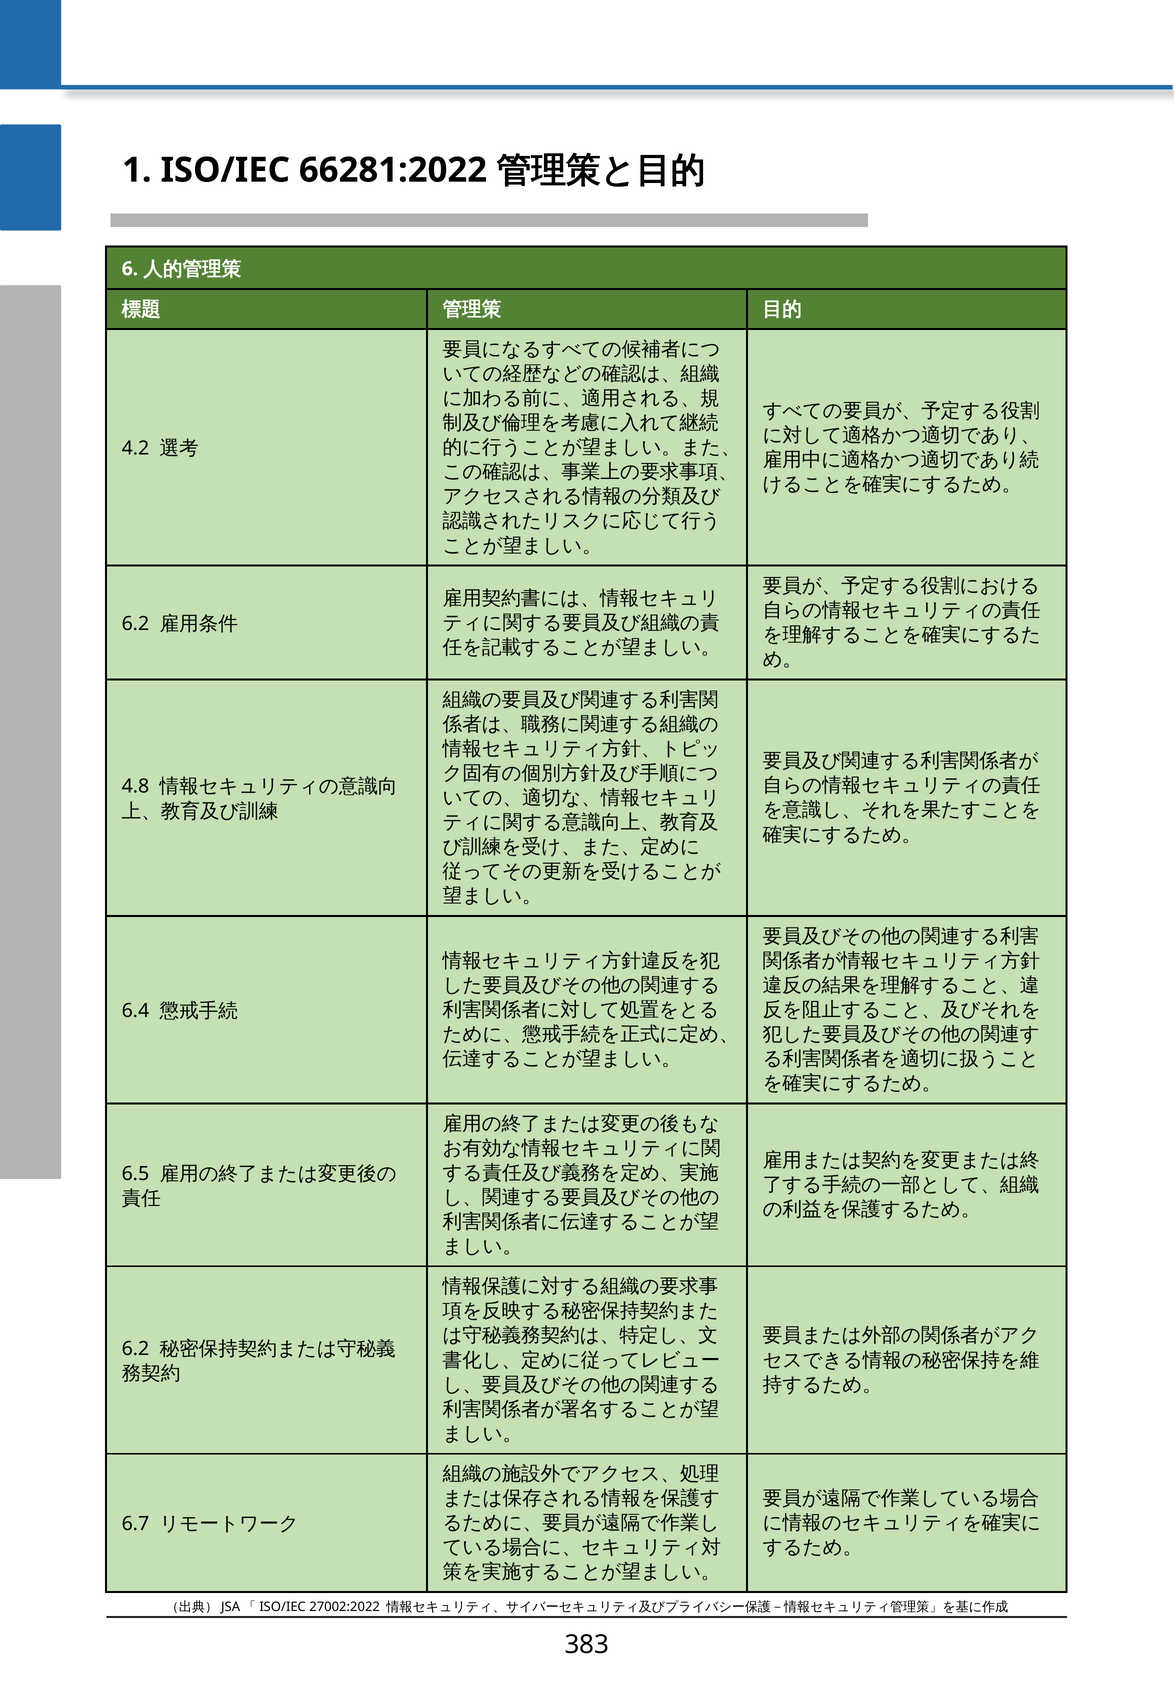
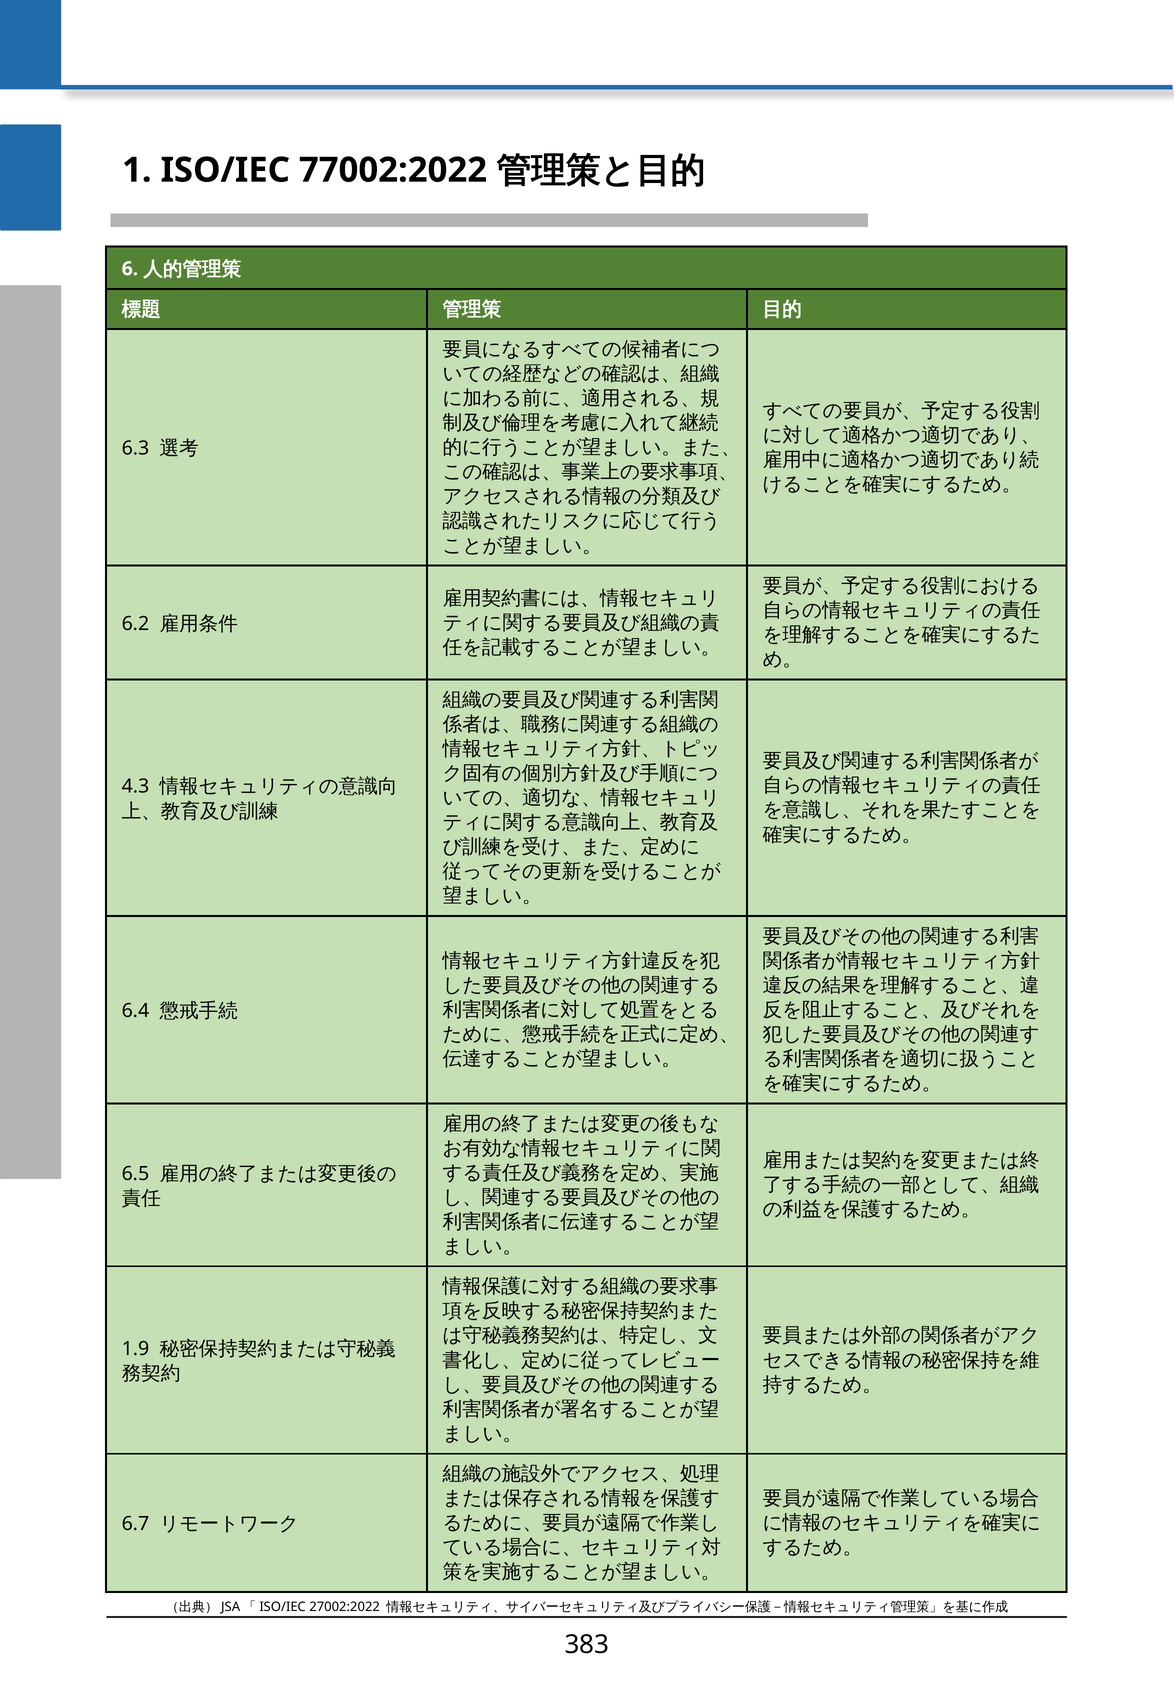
66281:2022: 66281:2022 -> 77002:2022 (393, 170)
4.2: 4.2 -> 6.3 (135, 448)
4.8: 4.8 -> 4.3 (135, 786)
6.2: 6.2 -> 1.9 (135, 1349)
